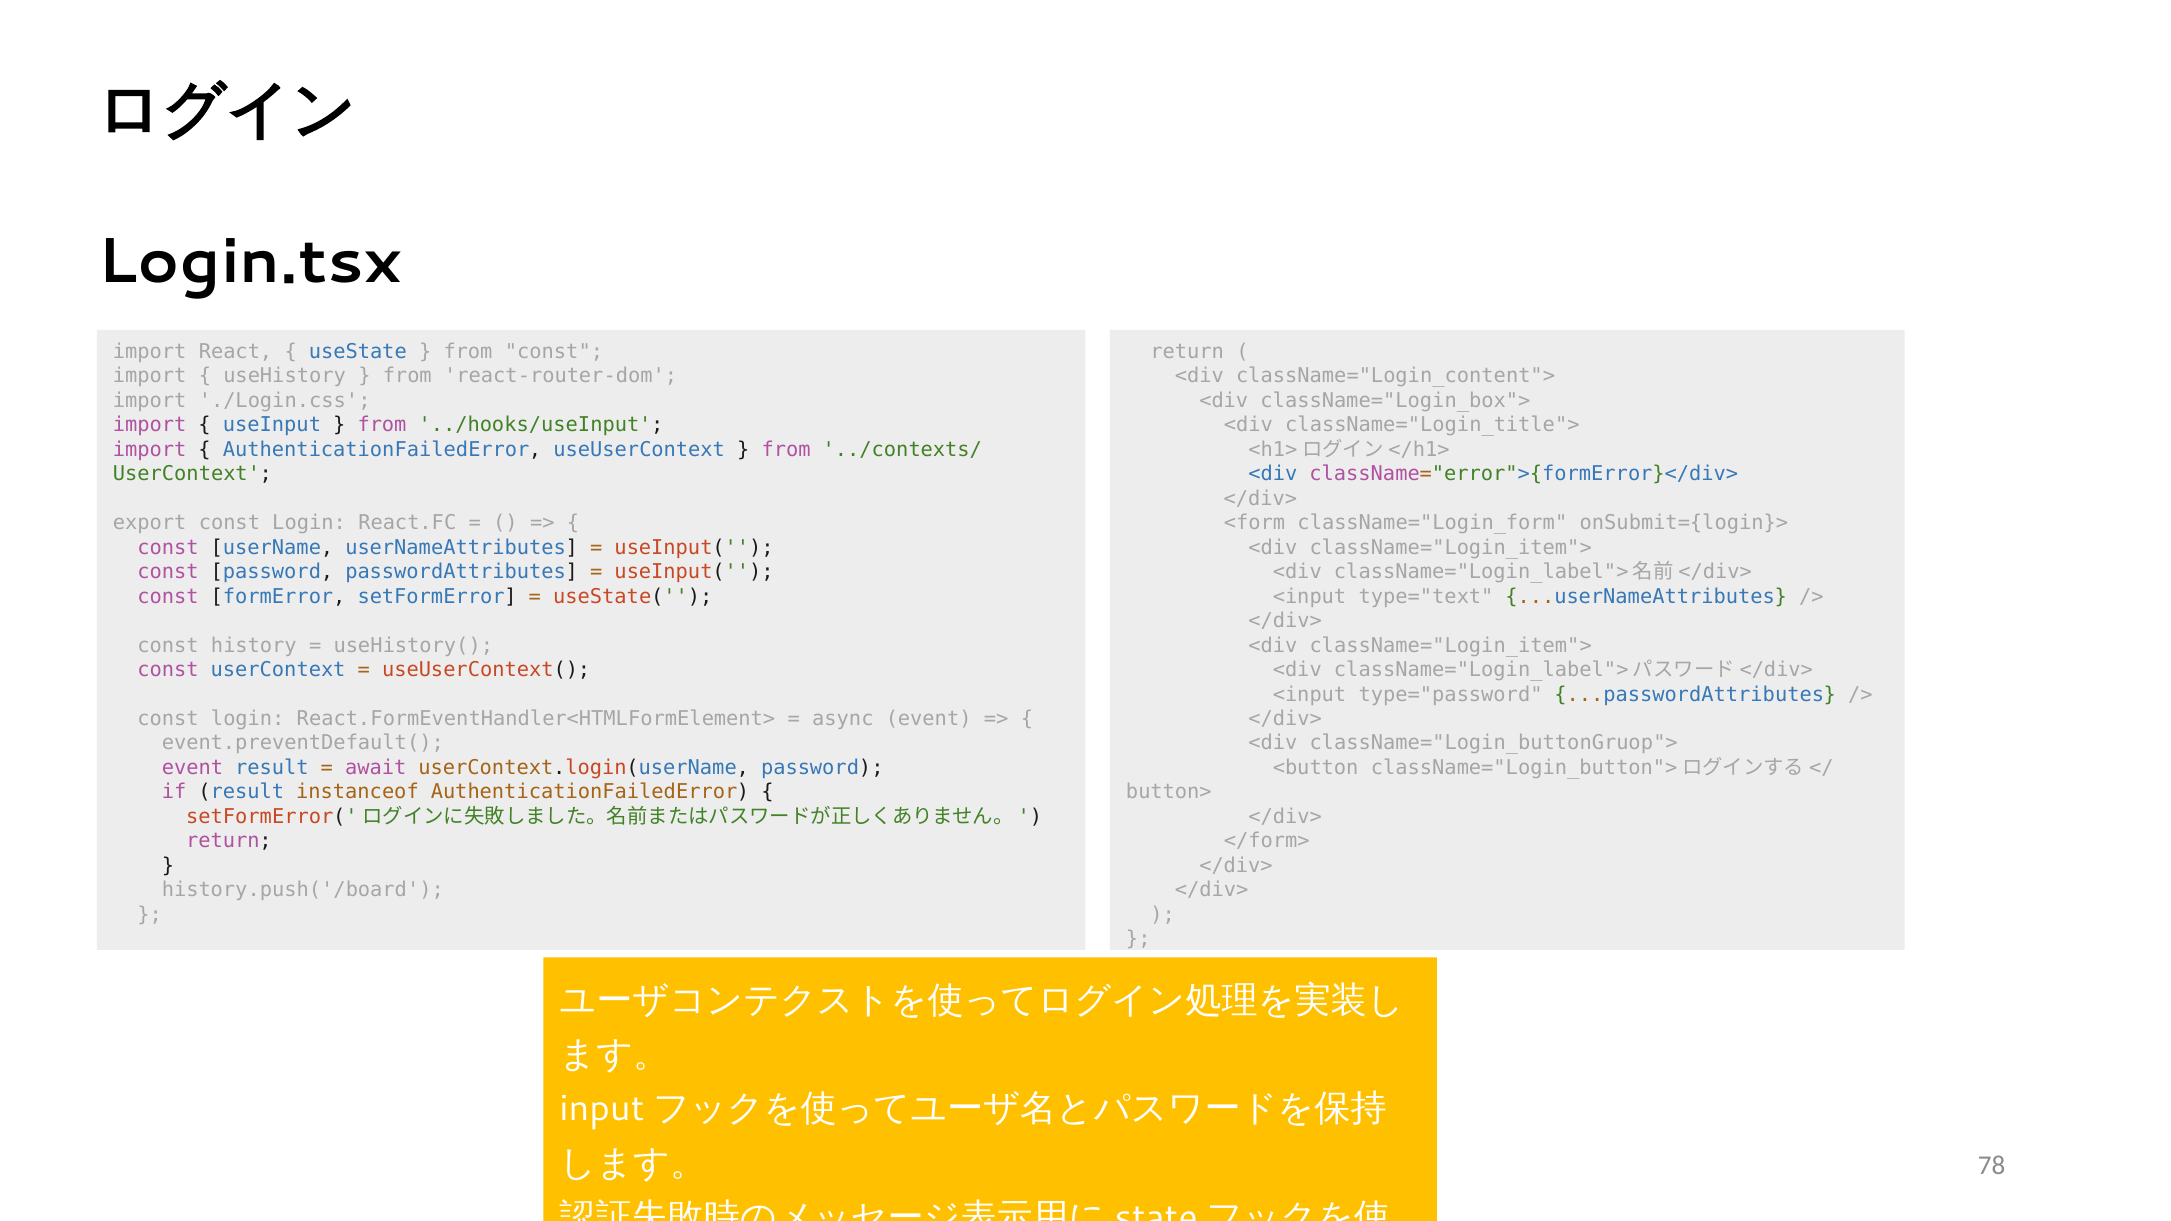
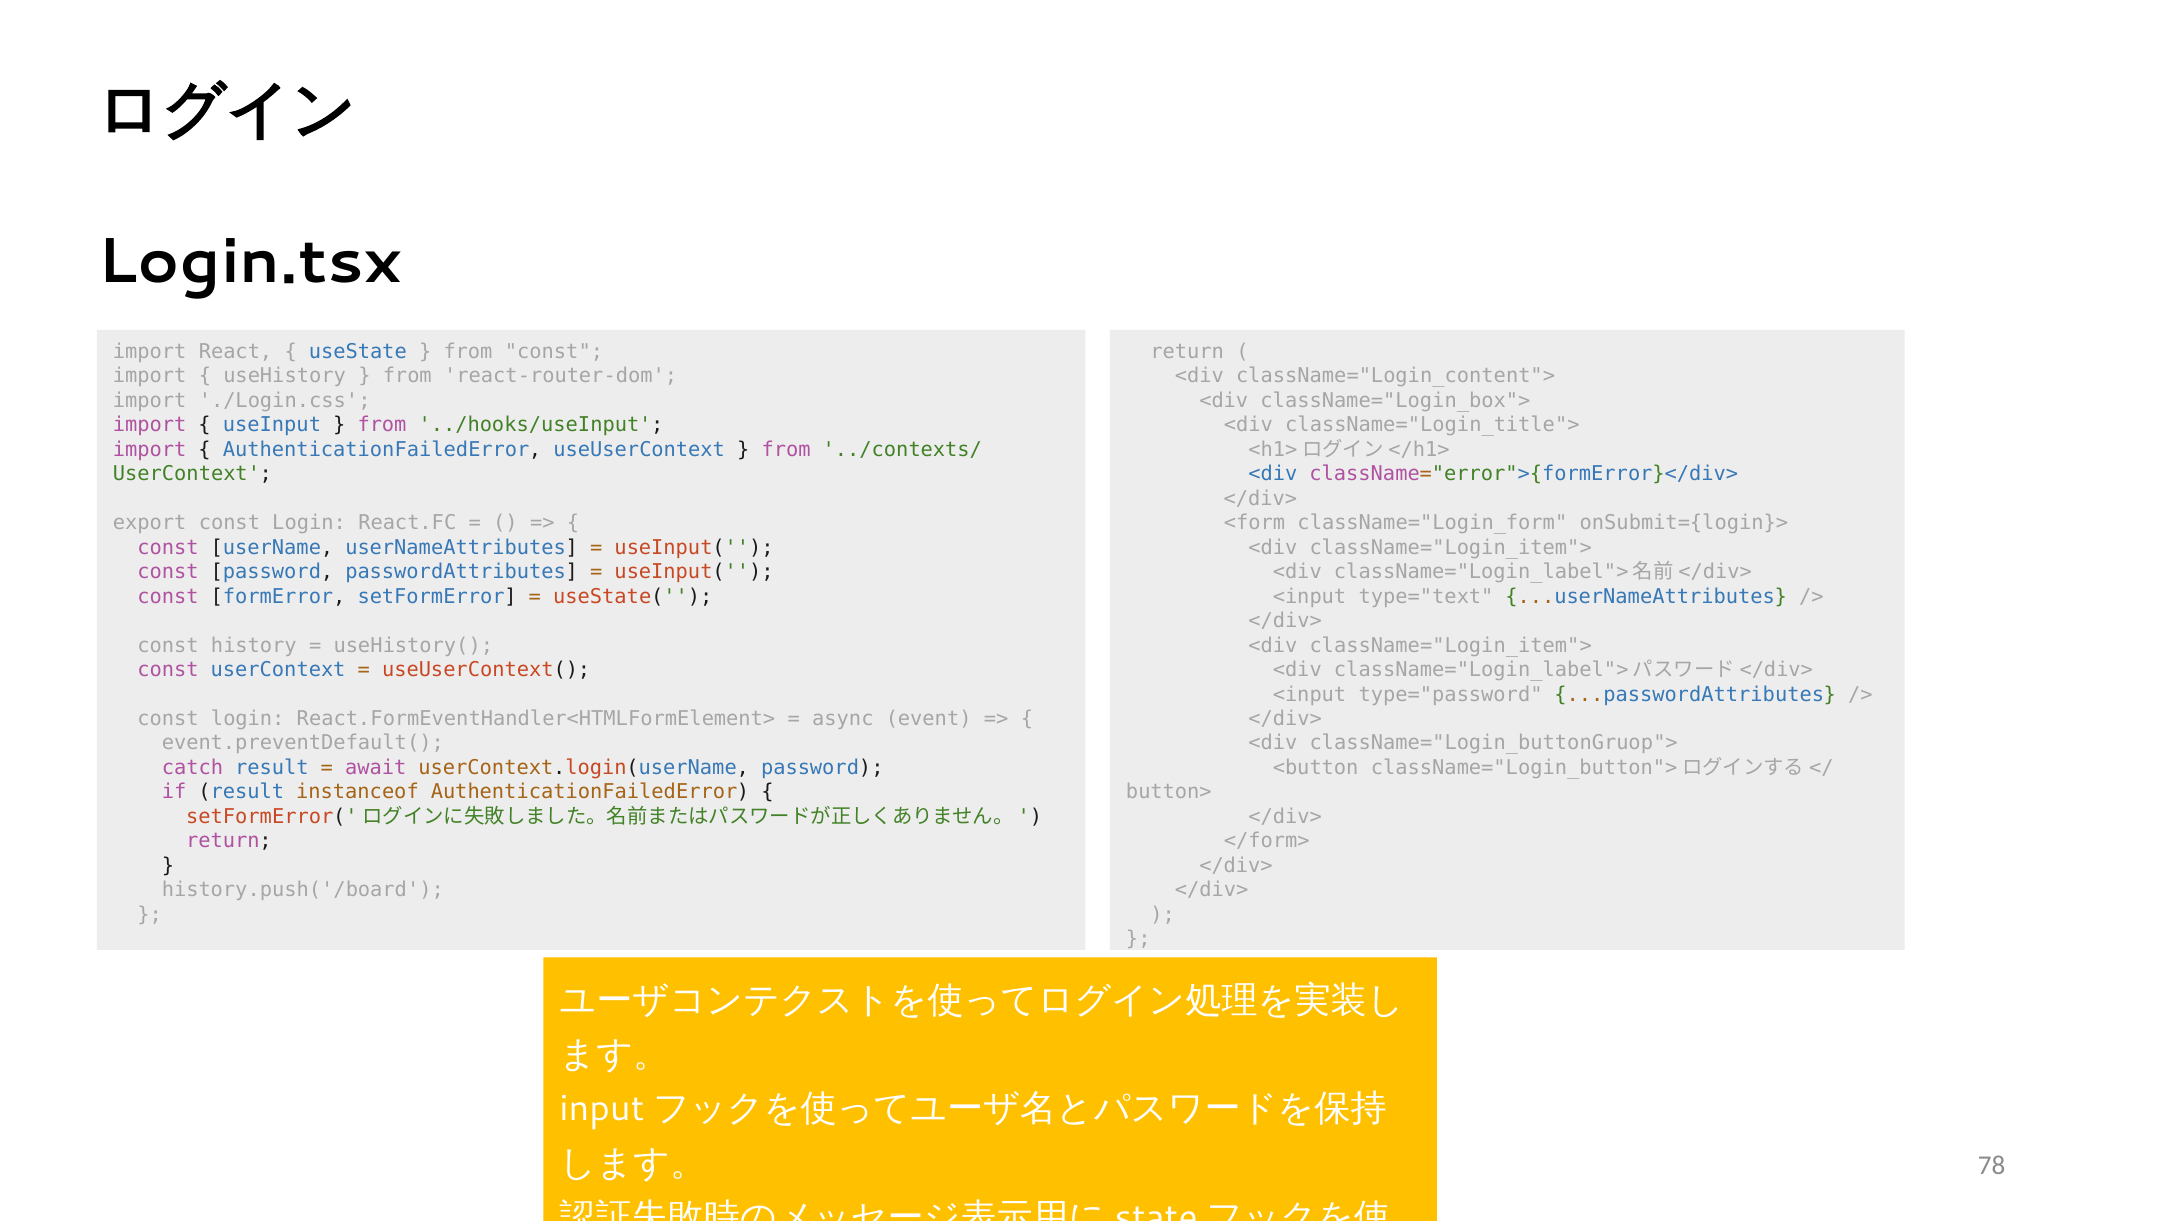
event: event -> catch (192, 768)
